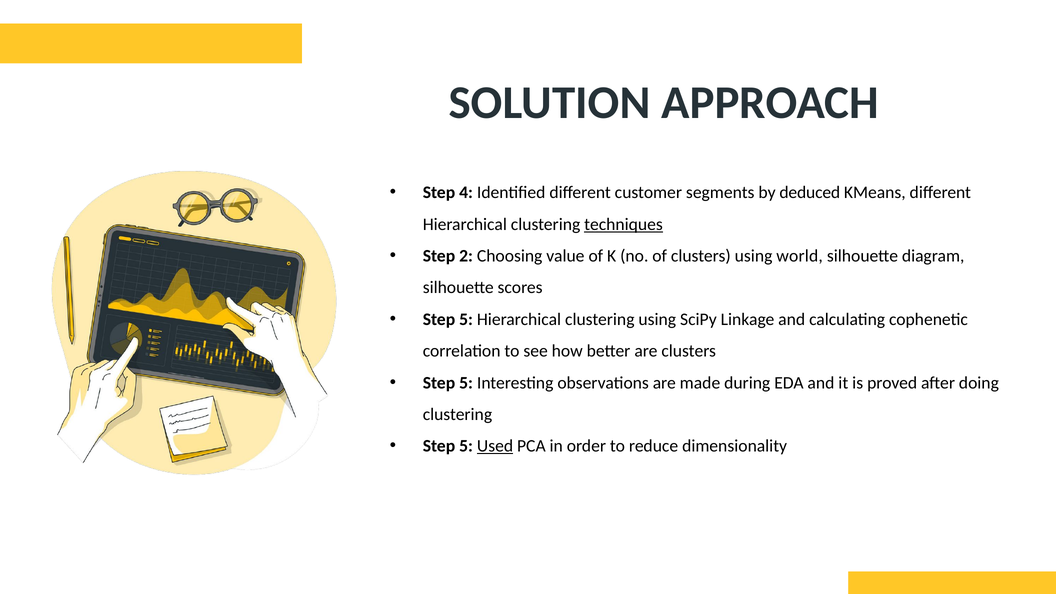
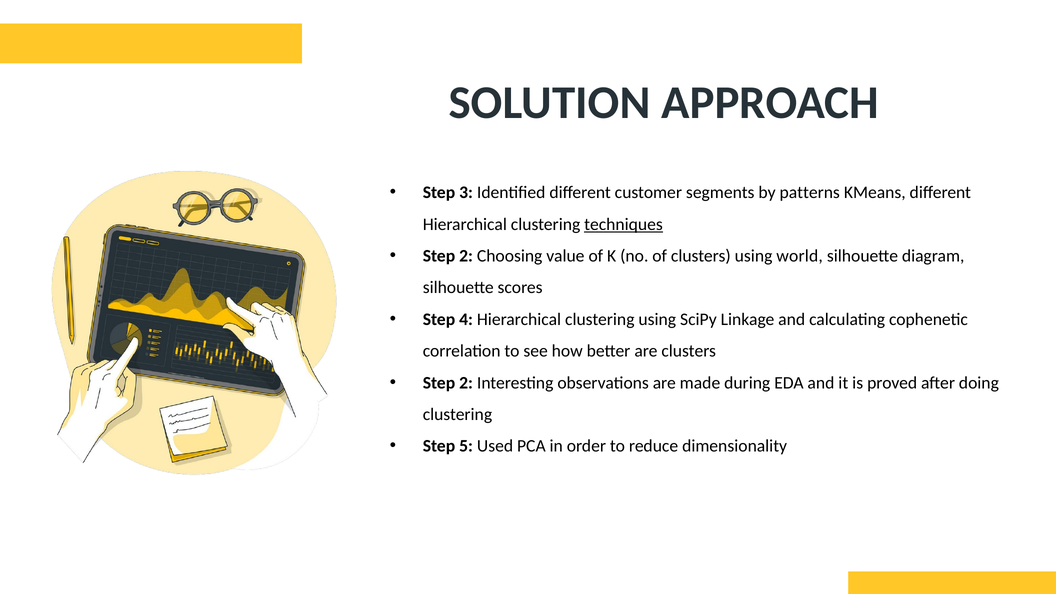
4: 4 -> 3 (466, 193)
deduced: deduced -> patterns (810, 193)
5: 5 -> 4 (466, 319)
5: 5 -> 2 (466, 383)
Used underline: present -> none (495, 446)
